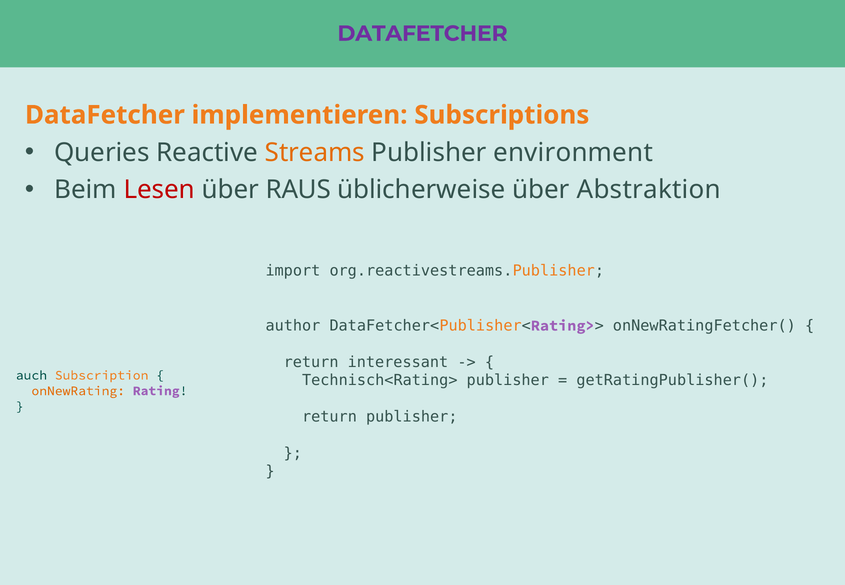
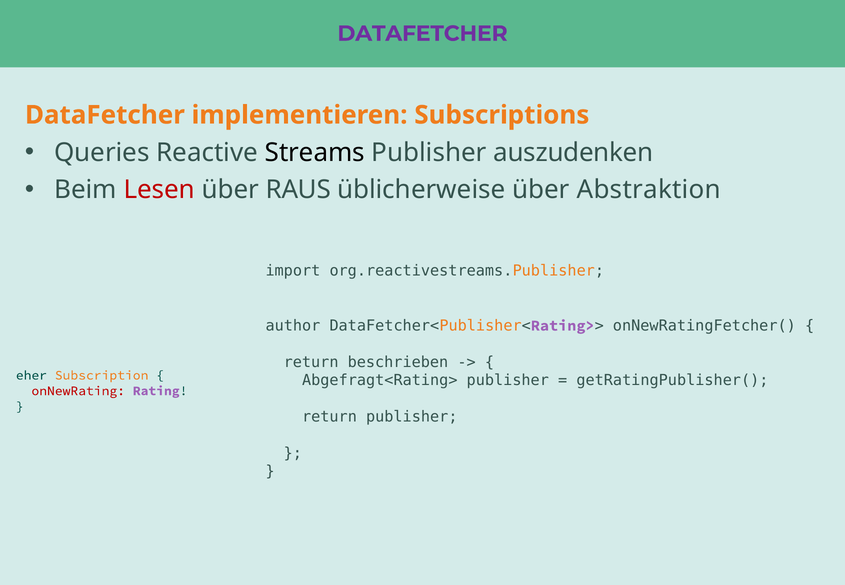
Streams colour: orange -> black (315, 152)
environment: environment -> auszudenken (573, 152)
interessant: interessant -> beschrieben (398, 362)
auch: auch -> eher (31, 375)
Technisch<Rating>: Technisch<Rating> -> Abgefragt<Rating> (380, 380)
onNewRating colour: orange -> red (78, 391)
